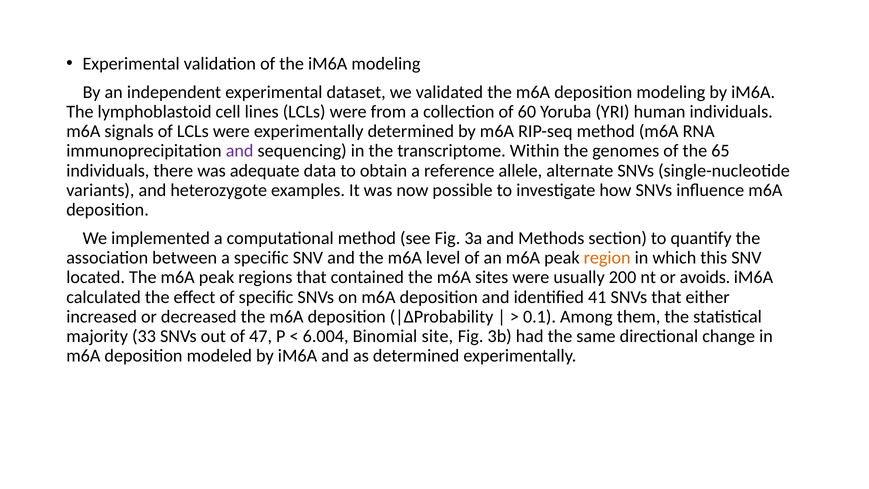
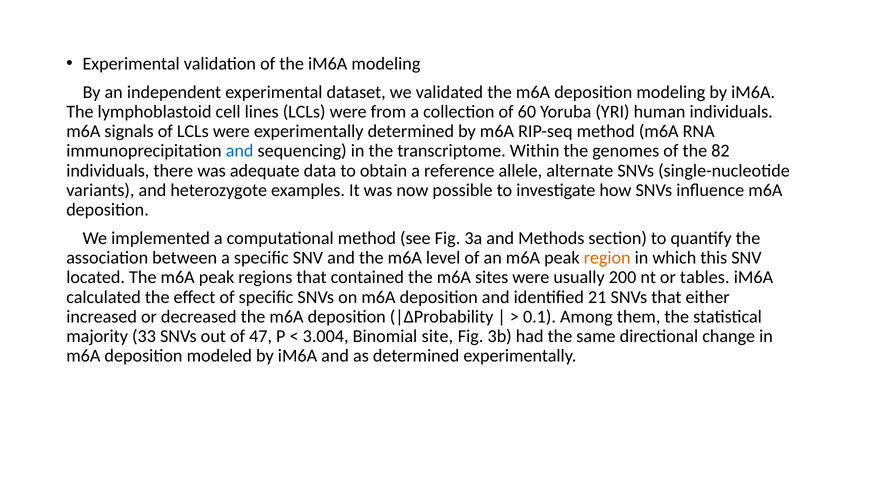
and colour: purple -> blue (240, 151)
65: 65 -> 82 (720, 151)
avoids: avoids -> tables (705, 277)
41: 41 -> 21 (597, 297)
6.004: 6.004 -> 3.004 (326, 336)
